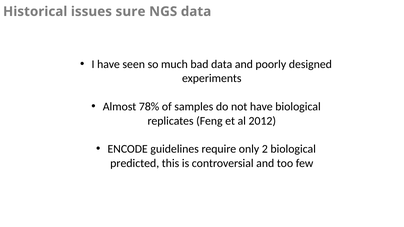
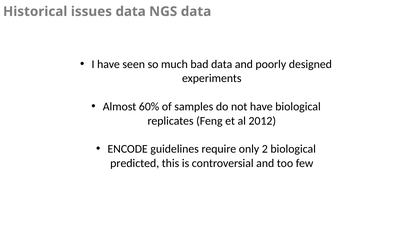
issues sure: sure -> data (131, 12)
78%: 78% -> 60% (149, 107)
